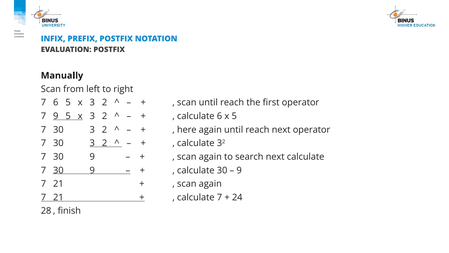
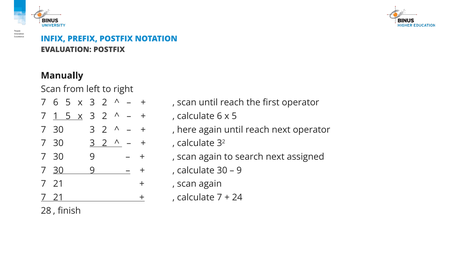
7 9: 9 -> 1 (56, 116)
next calculate: calculate -> assigned (306, 157)
